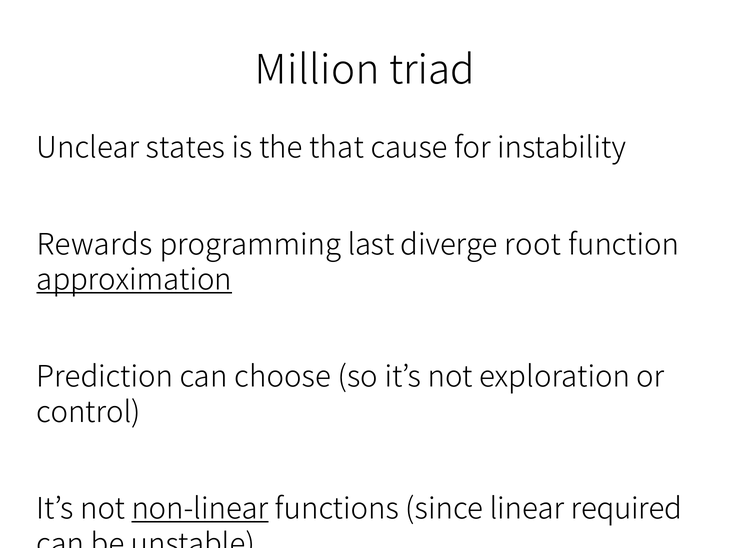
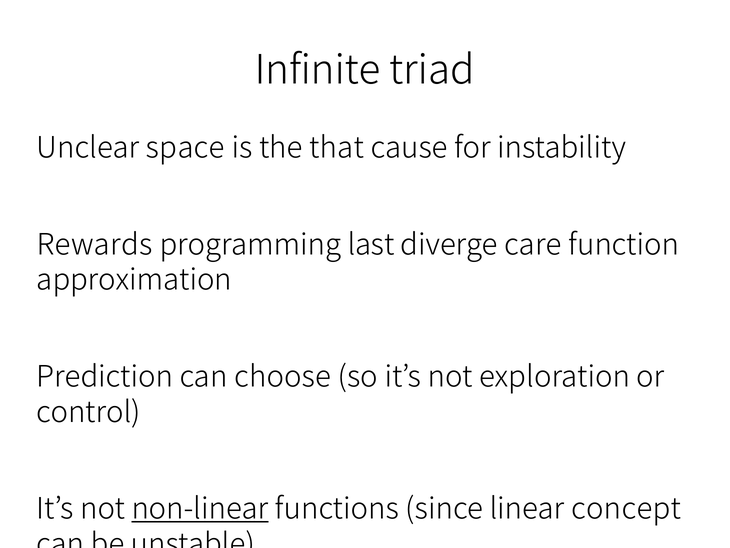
Million: Million -> Infinite (318, 70)
states: states -> space (185, 148)
root: root -> care (533, 245)
approximation underline: present -> none (134, 280)
required: required -> concept (626, 509)
